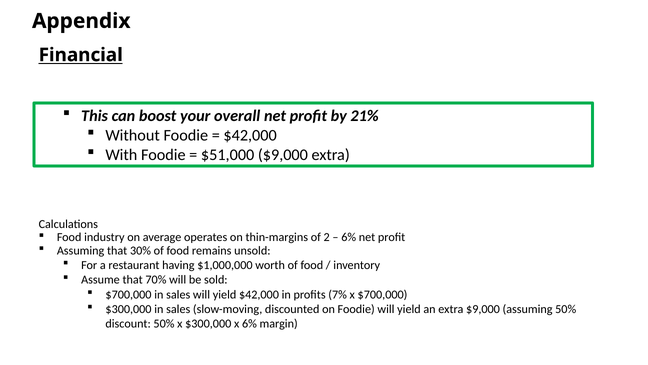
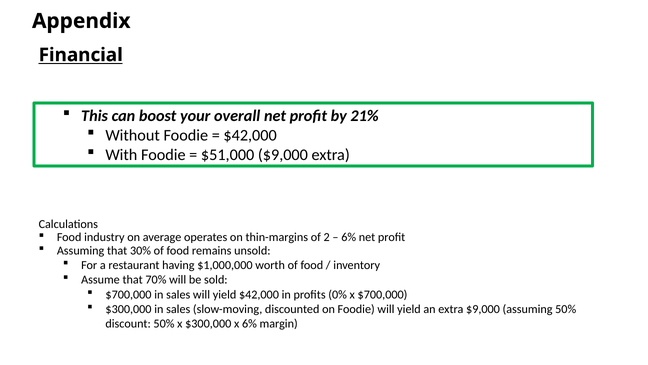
7%: 7% -> 0% (338, 294)
